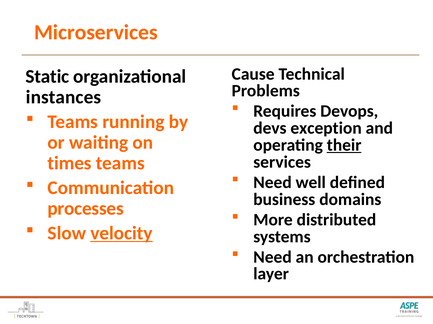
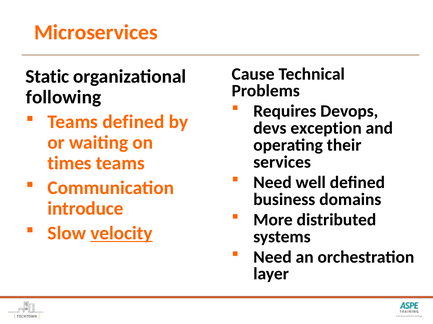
instances: instances -> following (64, 97)
Teams running: running -> defined (133, 122)
their underline: present -> none (344, 145)
processes: processes -> introduce (86, 209)
